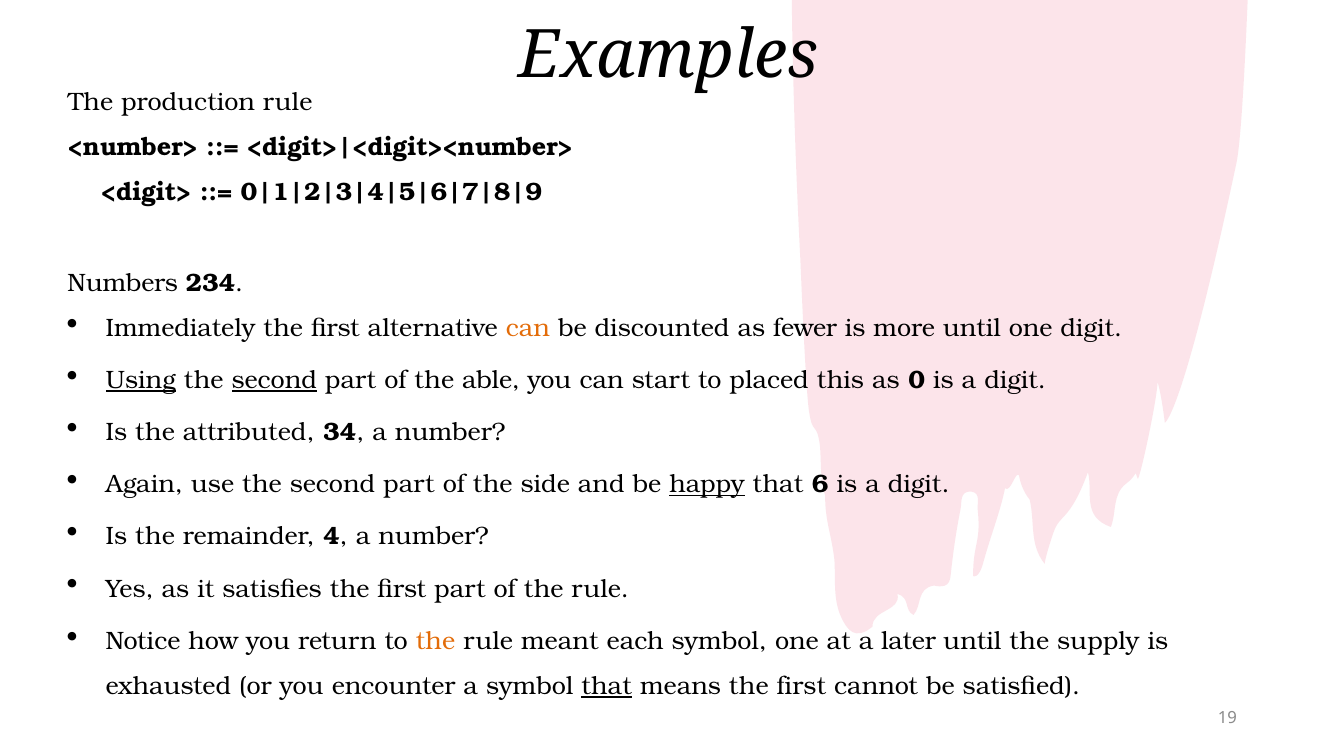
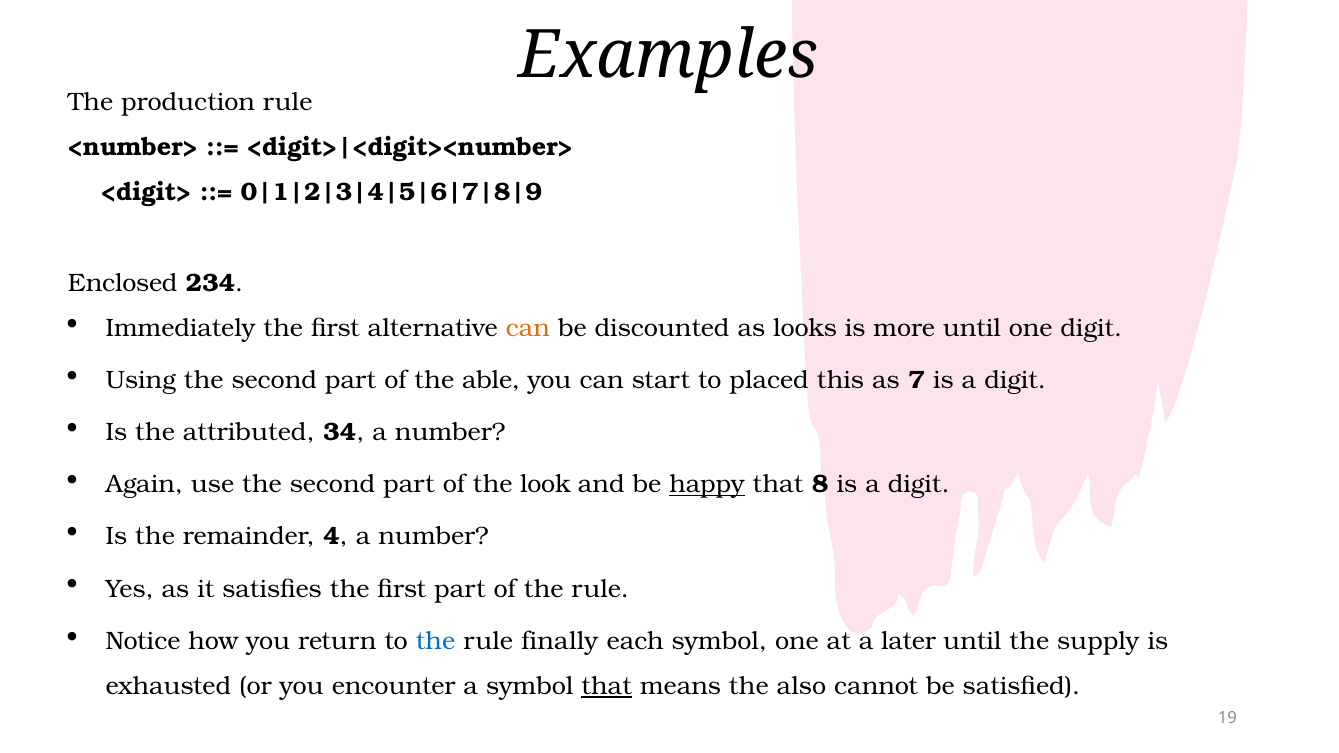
Numbers: Numbers -> Enclosed (123, 283)
fewer: fewer -> looks (805, 328)
Using underline: present -> none (141, 380)
second underline: present -> none (274, 380)
0: 0 -> 7 (917, 380)
side: side -> look (545, 485)
6: 6 -> 8 (820, 485)
the colour: orange -> blue (436, 641)
meant: meant -> finally (560, 641)
means the first: first -> also (801, 686)
